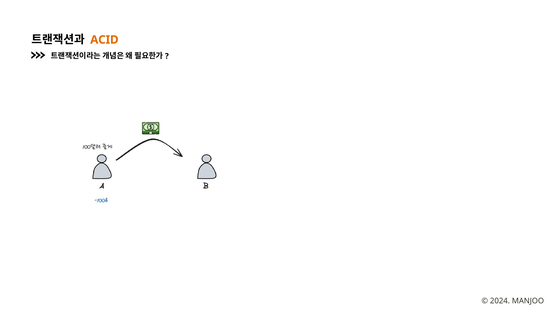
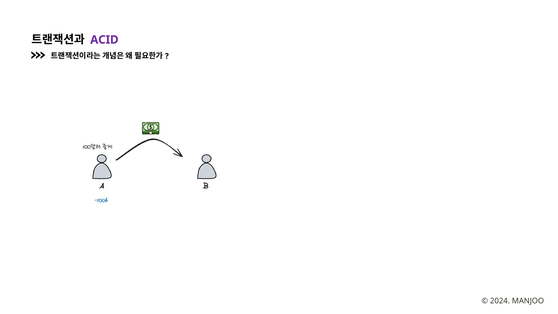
ACID colour: orange -> purple (104, 40)
